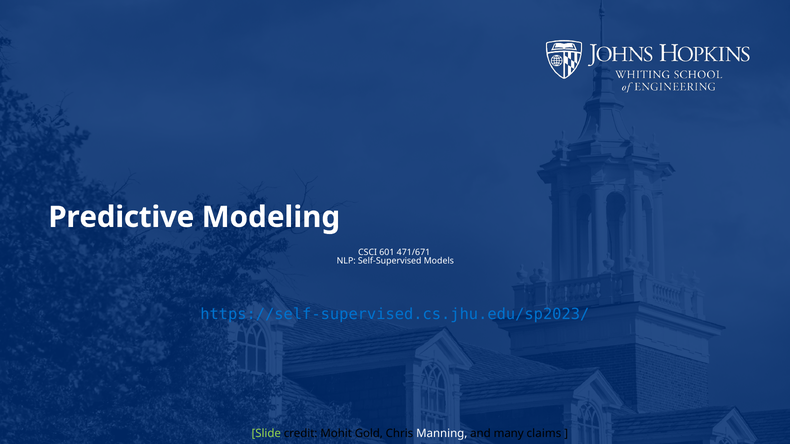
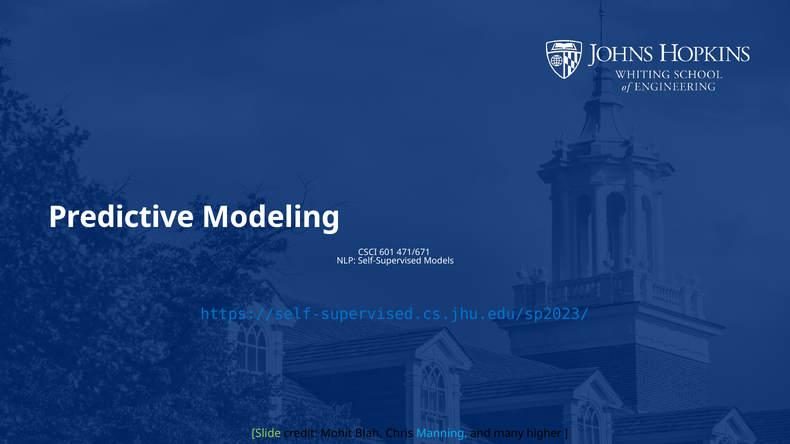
Gold: Gold -> Blah (369, 434)
Manning colour: white -> light blue (442, 434)
claims: claims -> higher (544, 434)
